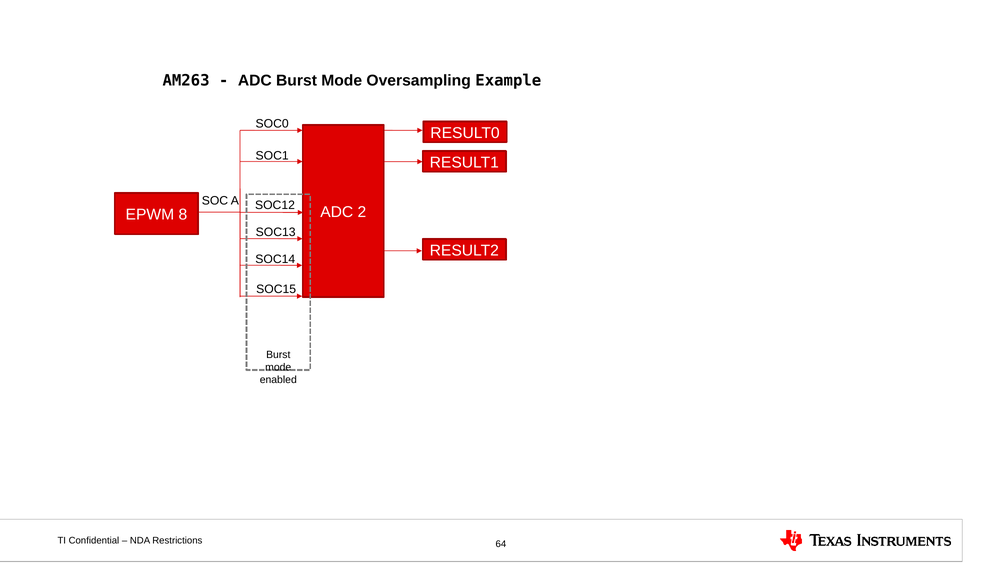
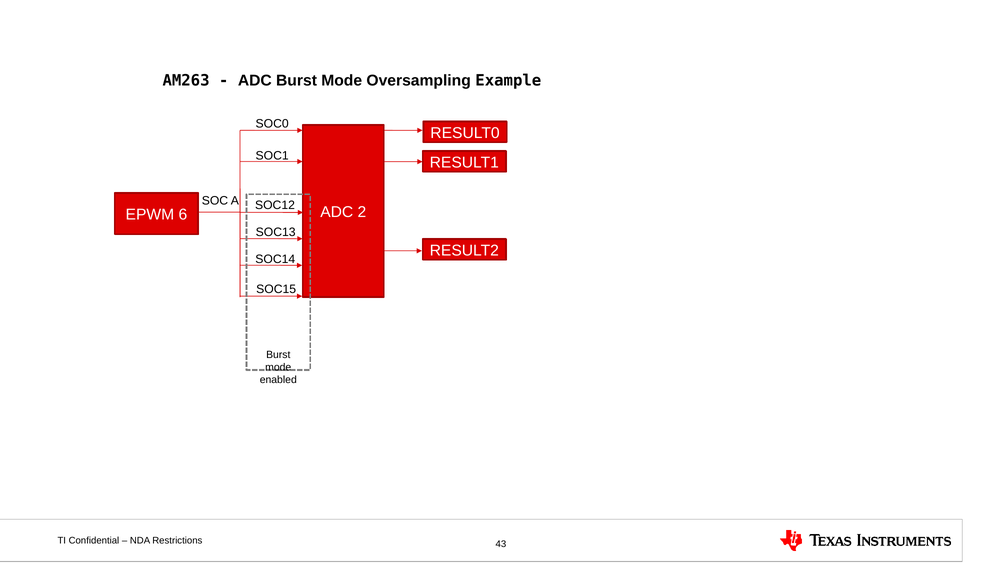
8: 8 -> 6 (183, 215)
64: 64 -> 43 (501, 545)
